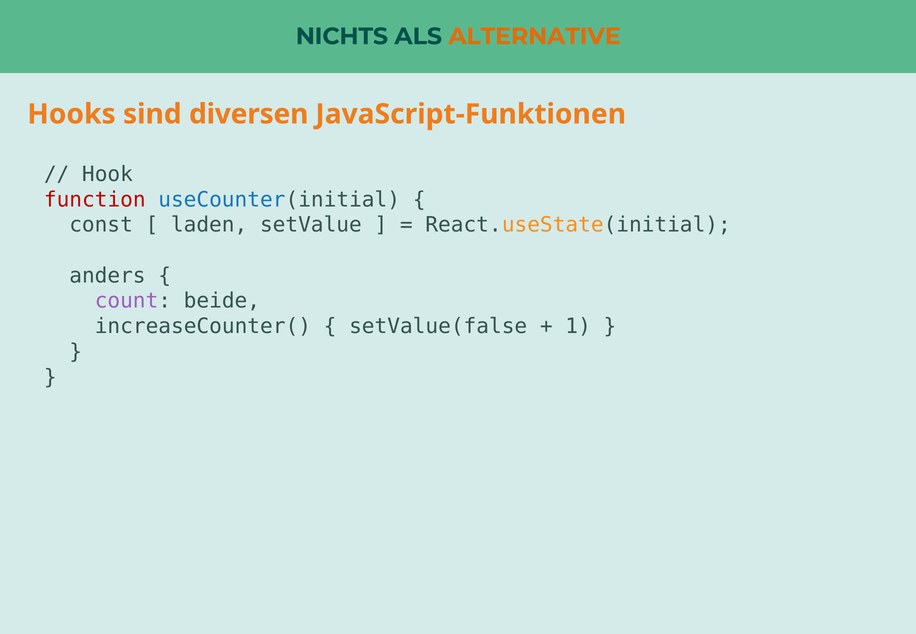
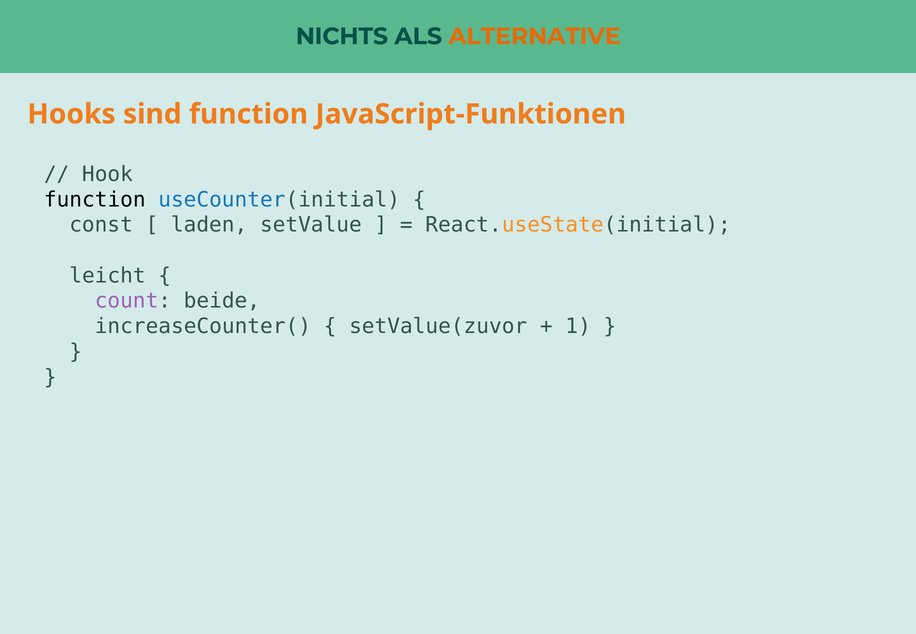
sind diversen: diversen -> function (249, 114)
function colour: red -> black (95, 200)
anders: anders -> leicht (107, 276)
setValue(false: setValue(false -> setValue(zuvor (438, 326)
